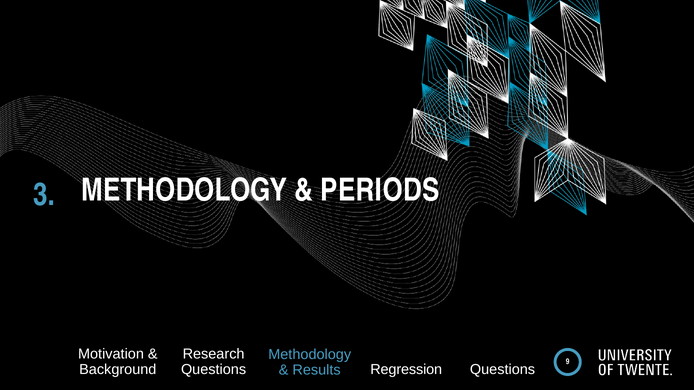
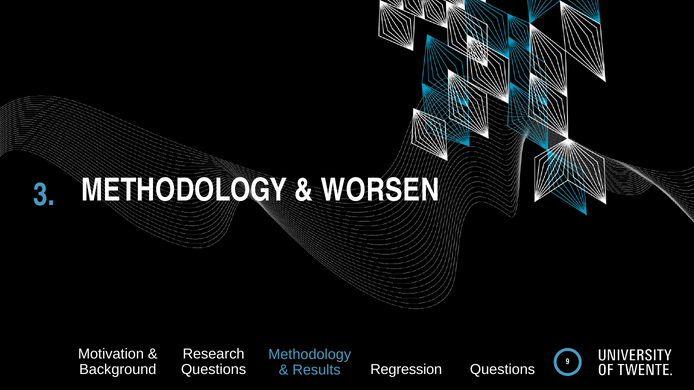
PERIODS: PERIODS -> WORSEN (380, 191)
